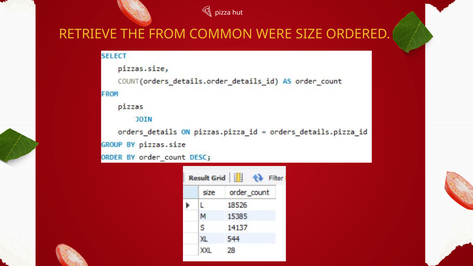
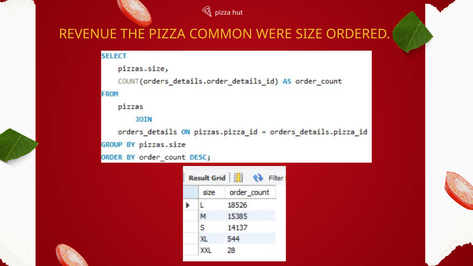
RETRIEVE: RETRIEVE -> REVENUE (88, 34)
THE FROM: FROM -> PIZZA (167, 34)
